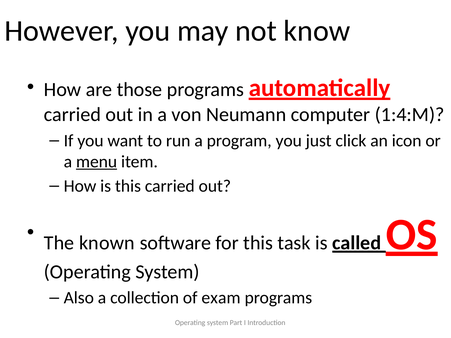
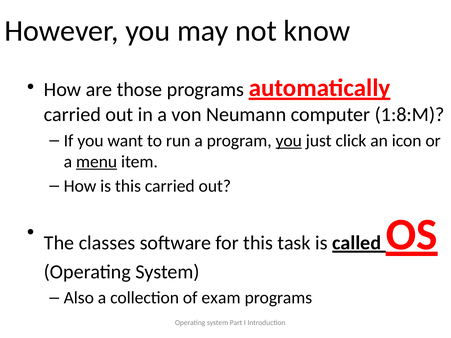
1:4:M: 1:4:M -> 1:8:M (410, 115)
you underline: none -> present (289, 141)
known: known -> classes (107, 243)
